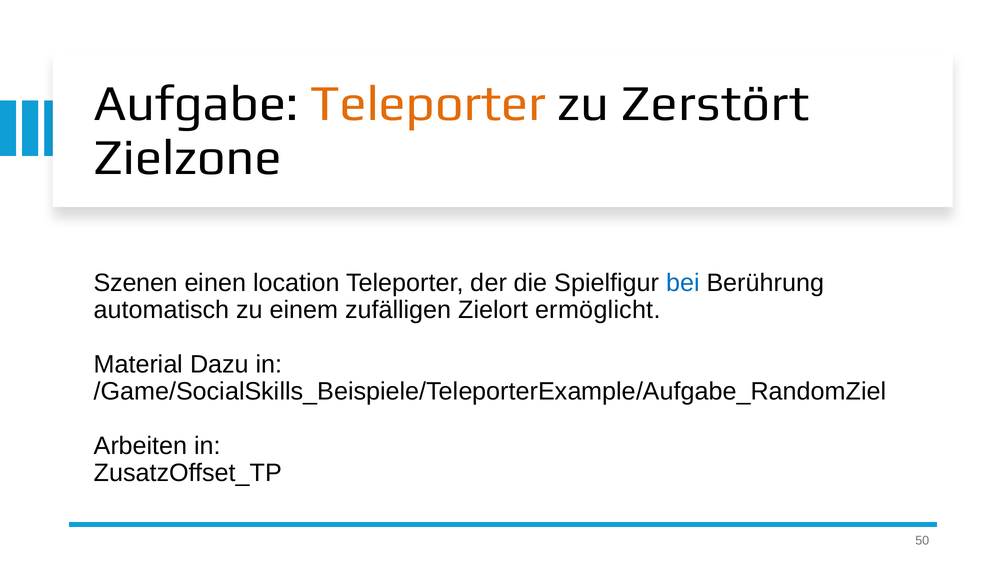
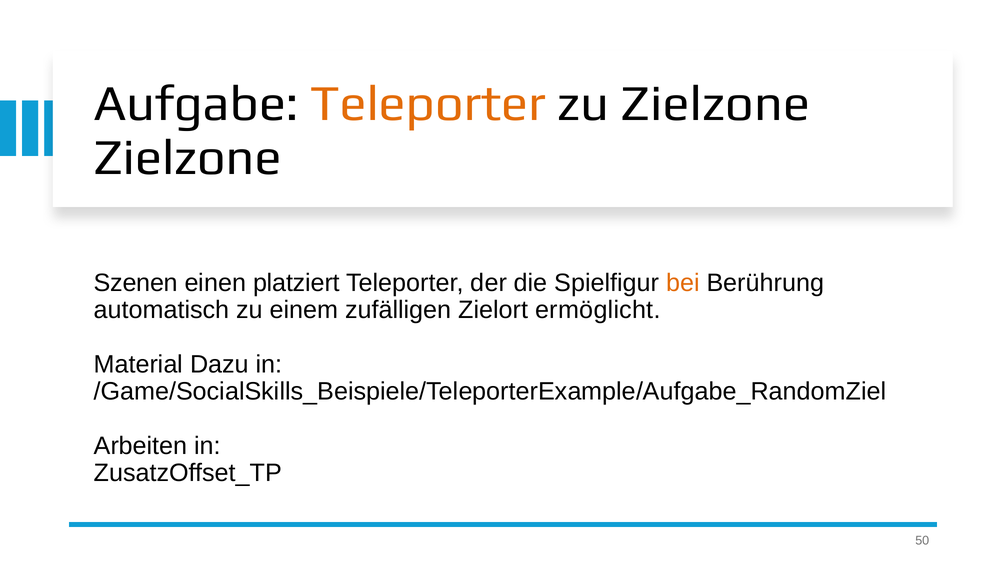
zu Zerstört: Zerstört -> Zielzone (715, 103)
location: location -> platziert (296, 283)
bei colour: blue -> orange (683, 283)
